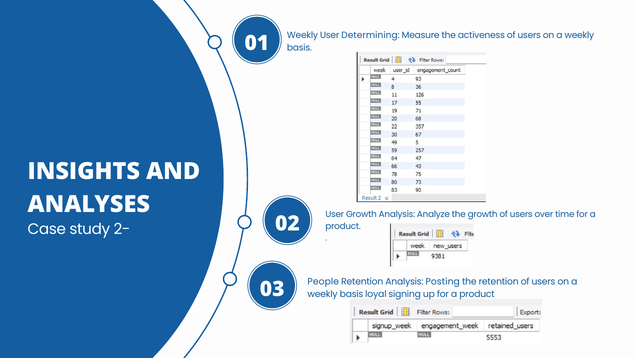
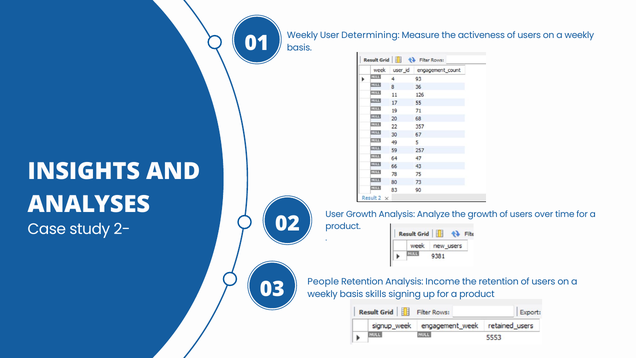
Posting: Posting -> Income (443, 281)
loyal: loyal -> skills (376, 294)
